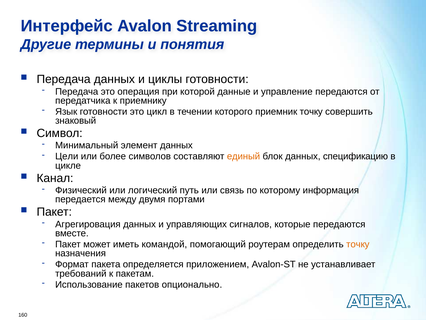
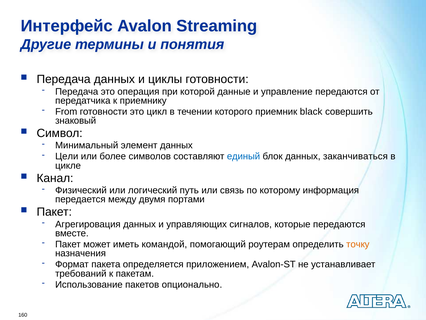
Язык: Язык -> From (66, 111)
приемник точку: точку -> black (311, 111)
единый colour: orange -> blue (244, 156)
спецификацию: спецификацию -> заканчиваться (355, 156)
